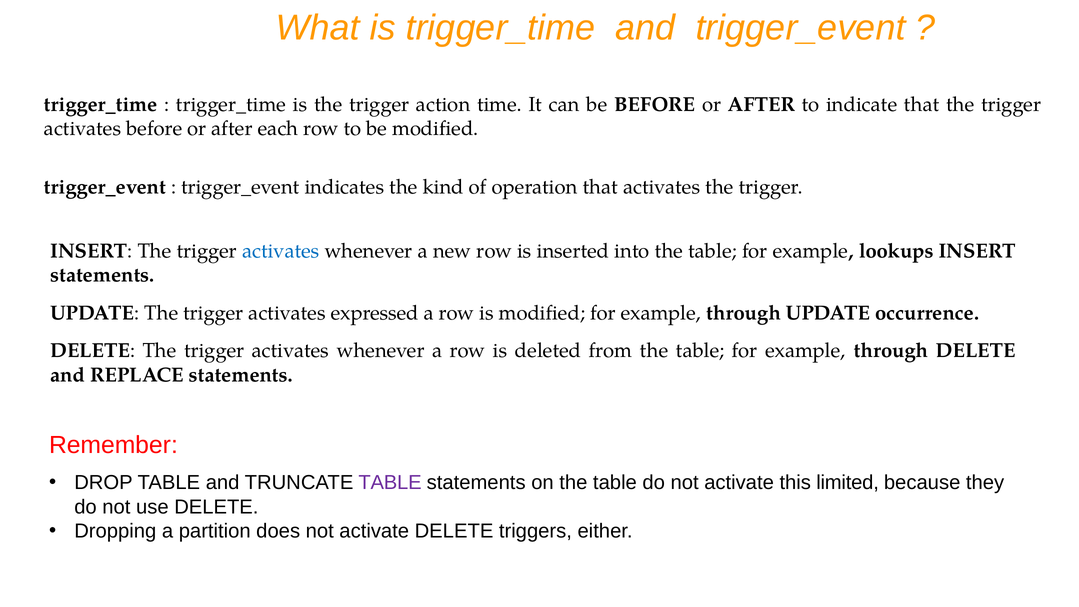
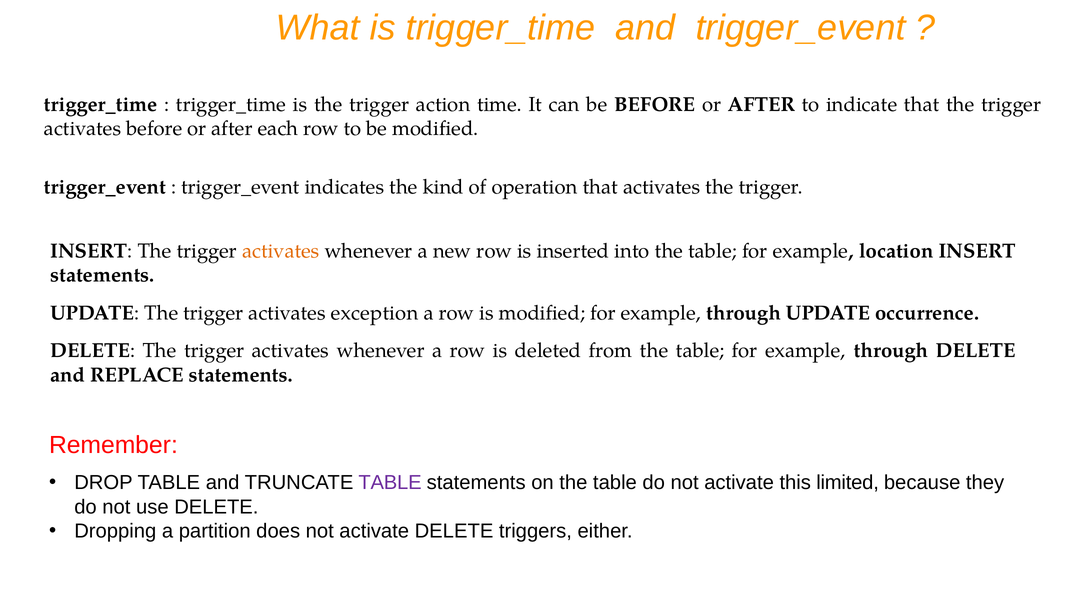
activates colour: blue -> orange (281, 251)
lookups: lookups -> location (896, 251)
expressed: expressed -> exception (375, 313)
